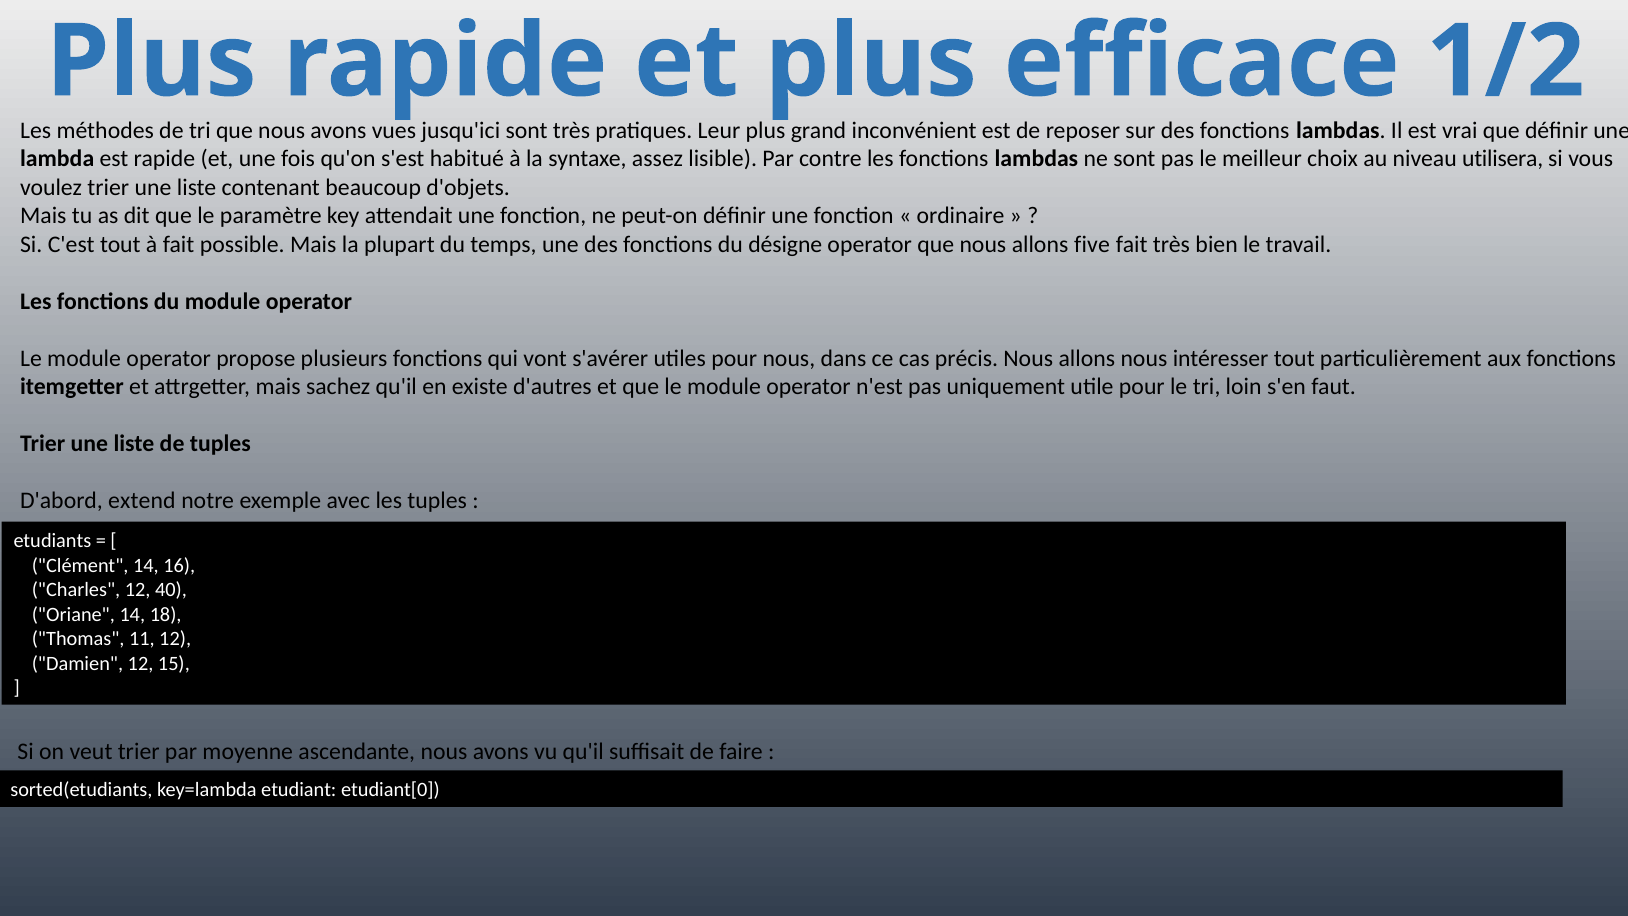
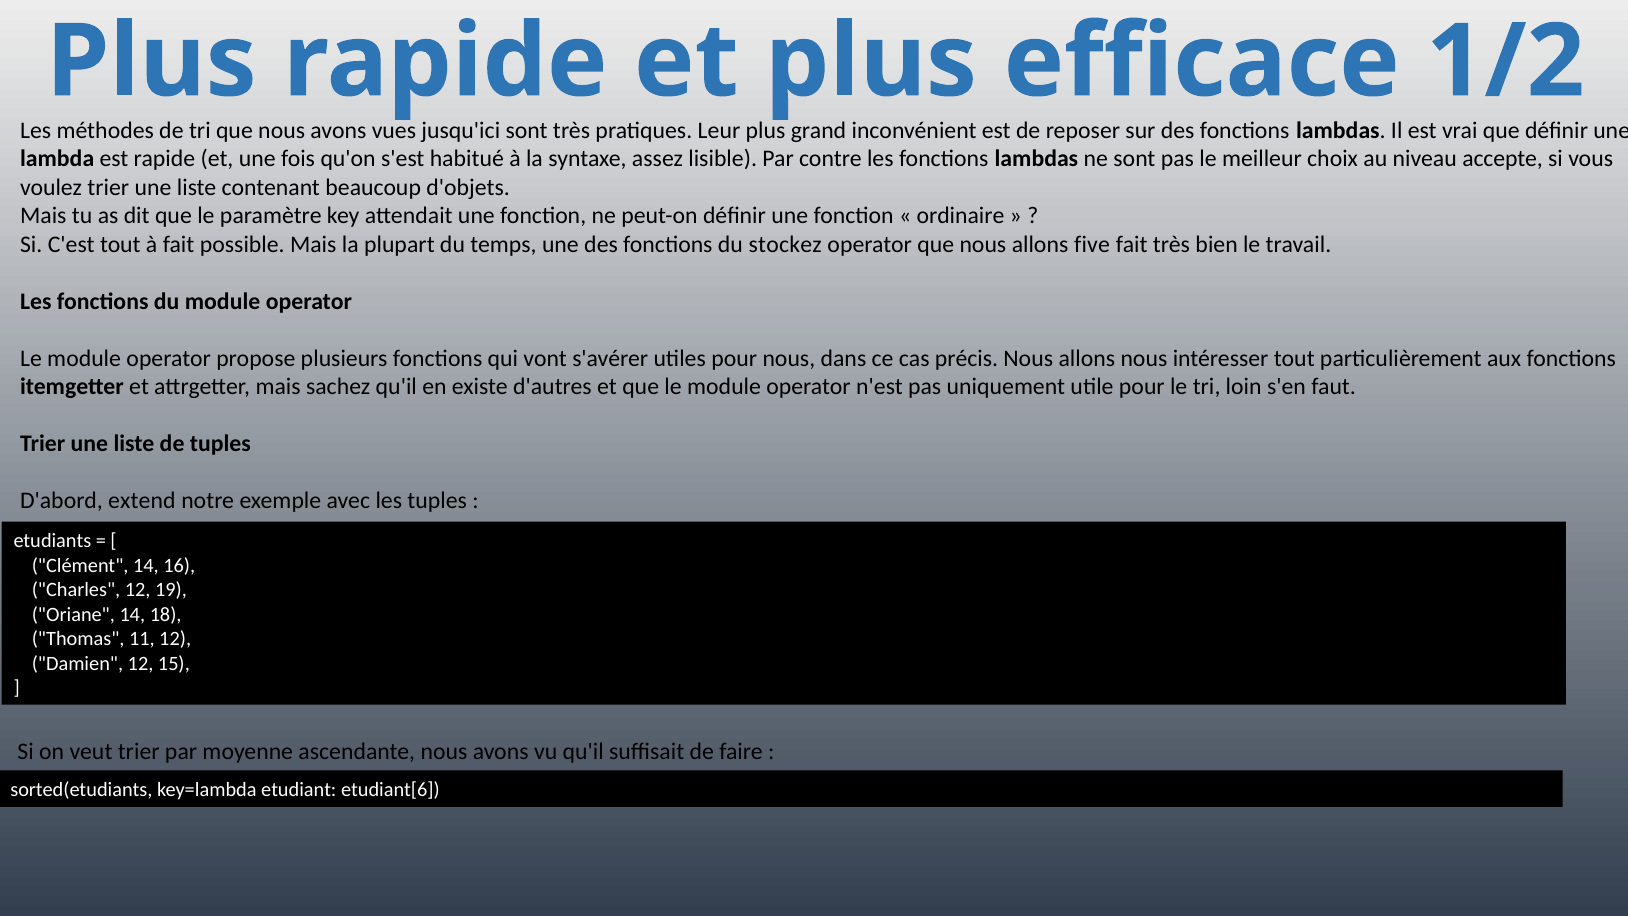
utilisera: utilisera -> accepte (1503, 159)
désigne: désigne -> stockez (785, 244)
40: 40 -> 19 (171, 590)
etudiant[0: etudiant[0 -> etudiant[6 (390, 790)
